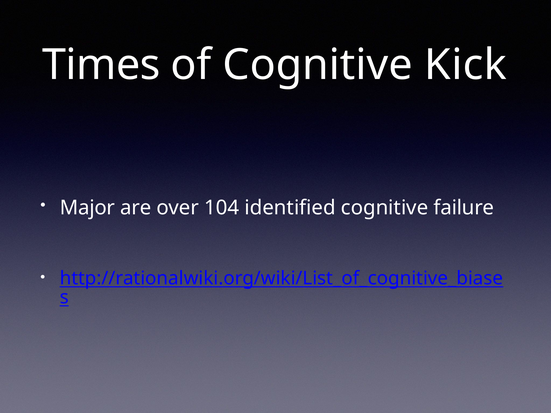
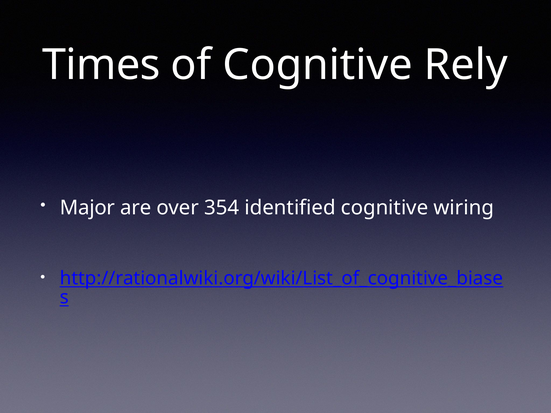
Kick: Kick -> Rely (466, 65)
104: 104 -> 354 (222, 208)
failure: failure -> wiring (464, 208)
